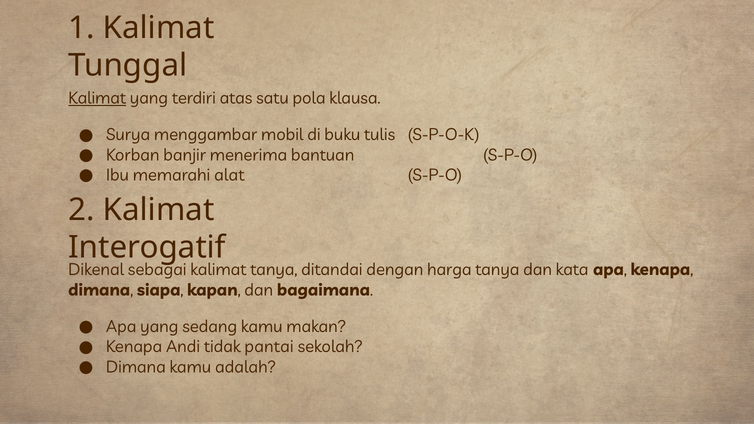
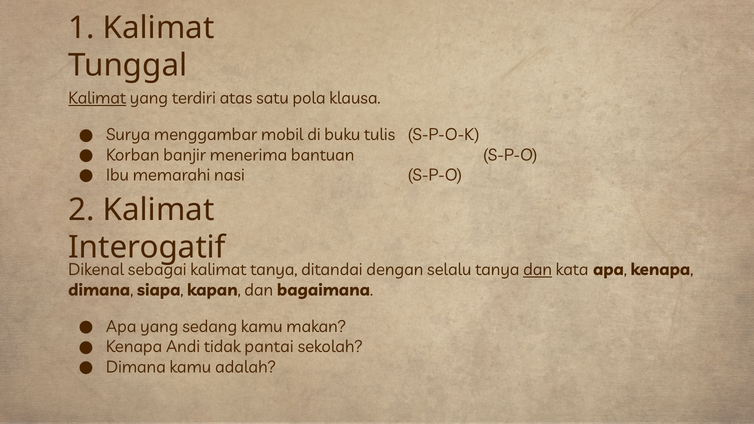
alat: alat -> nasi (229, 175)
harga: harga -> selalu (449, 270)
dan underline: none -> present (538, 270)
